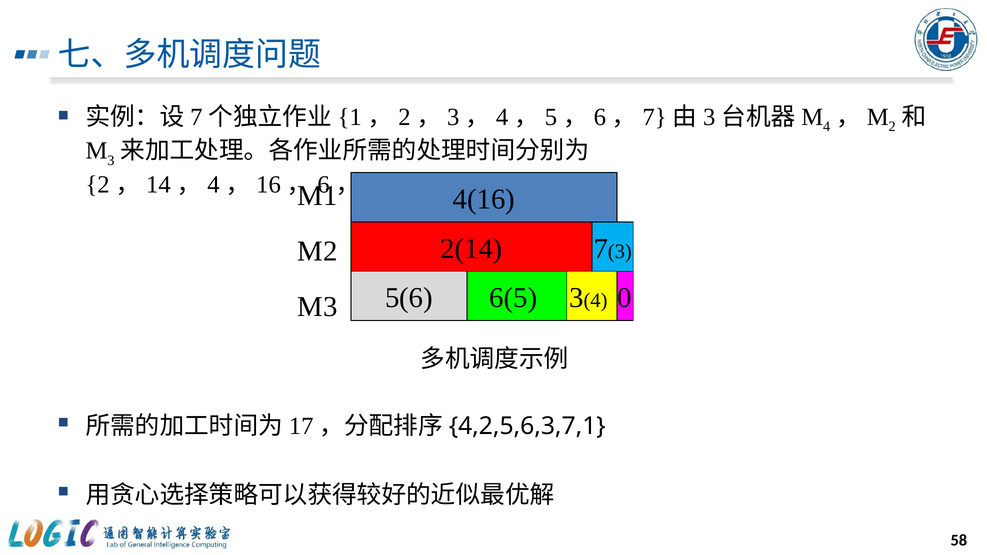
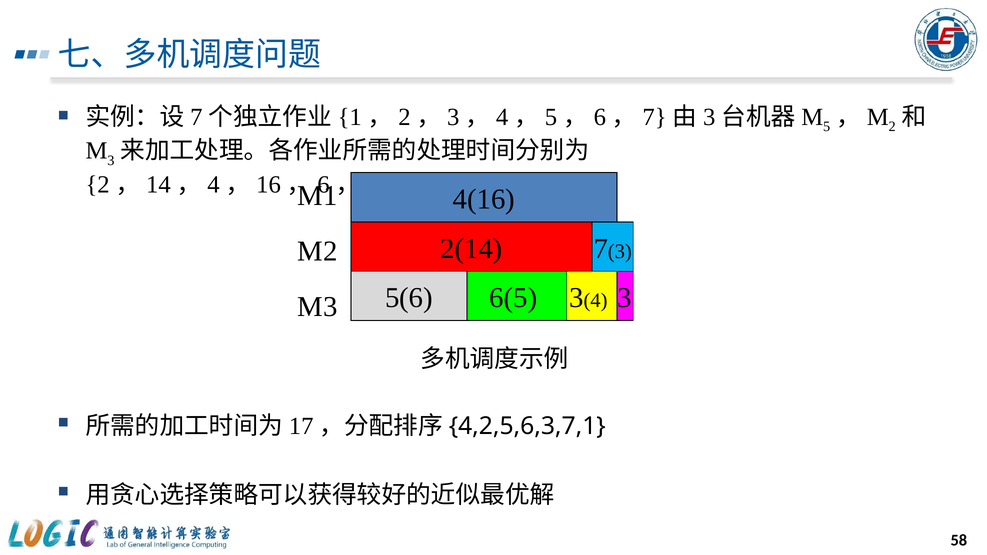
4: 4 -> 5 (827, 127)
6(5 0: 0 -> 3 (625, 298)
